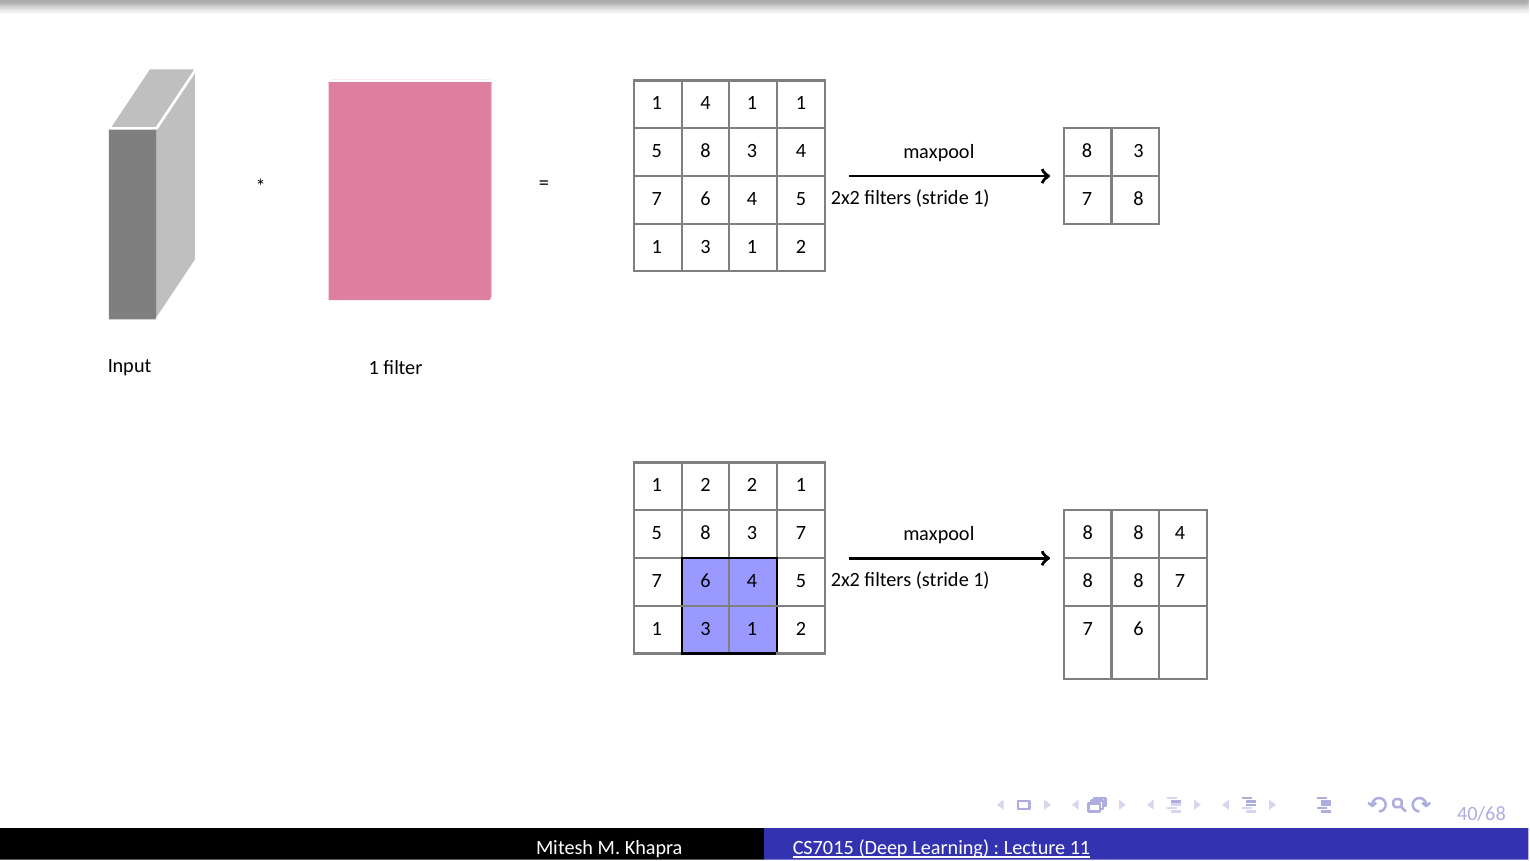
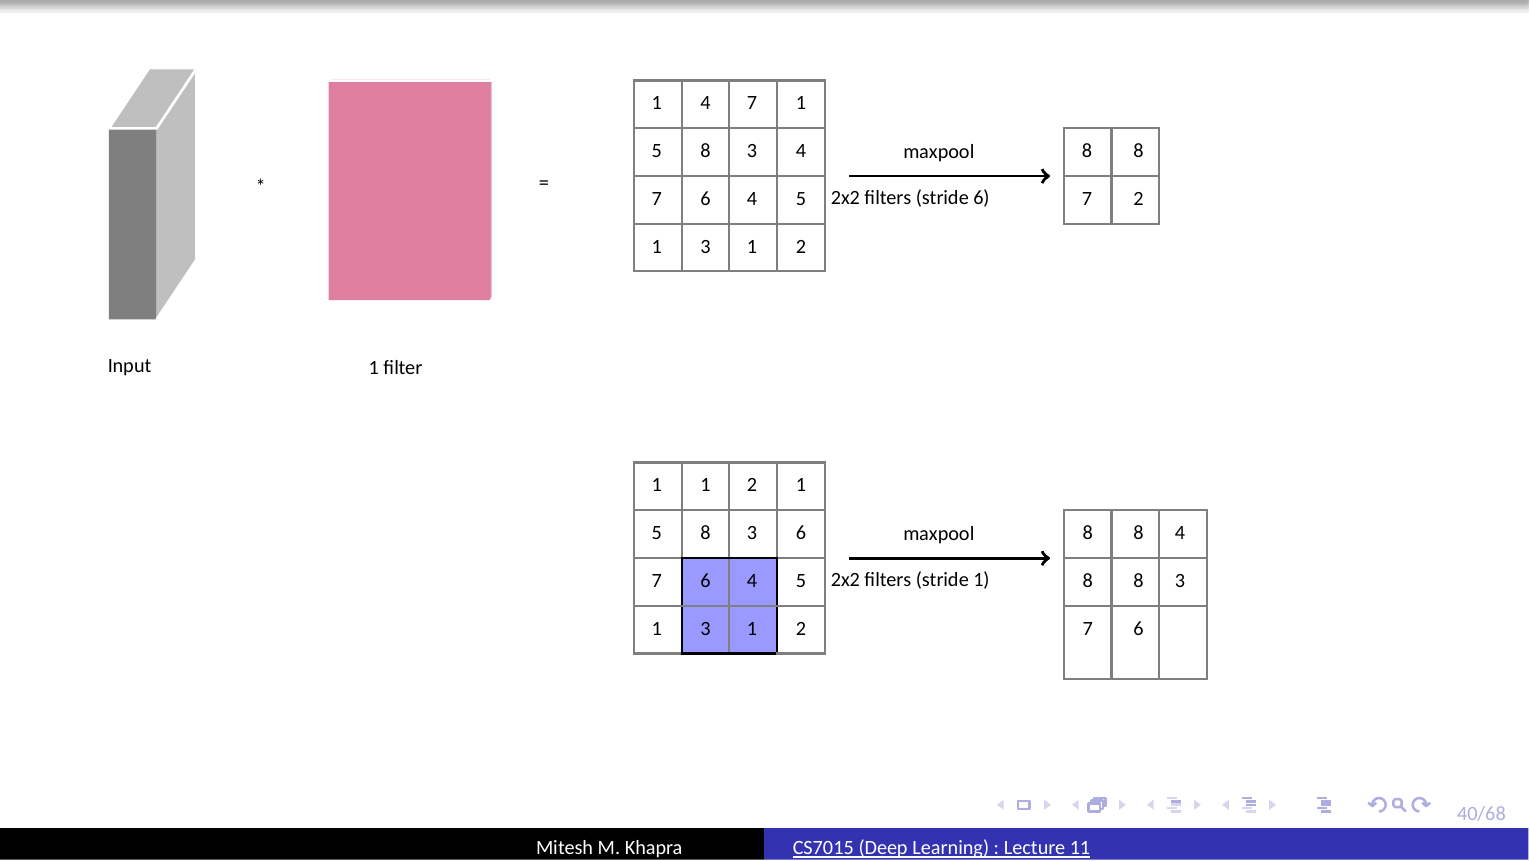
1 4 1: 1 -> 7 (752, 103)
3: 3 -> 8 (1139, 151)
1: 1 -> 6 (981, 198)
7 8: 8 -> 2 (1139, 199)
2: 2 -> 1 (706, 485)
5 8 3 7: 7 -> 6 (801, 533)
8 8 7: 7 -> 3 (1180, 581)
